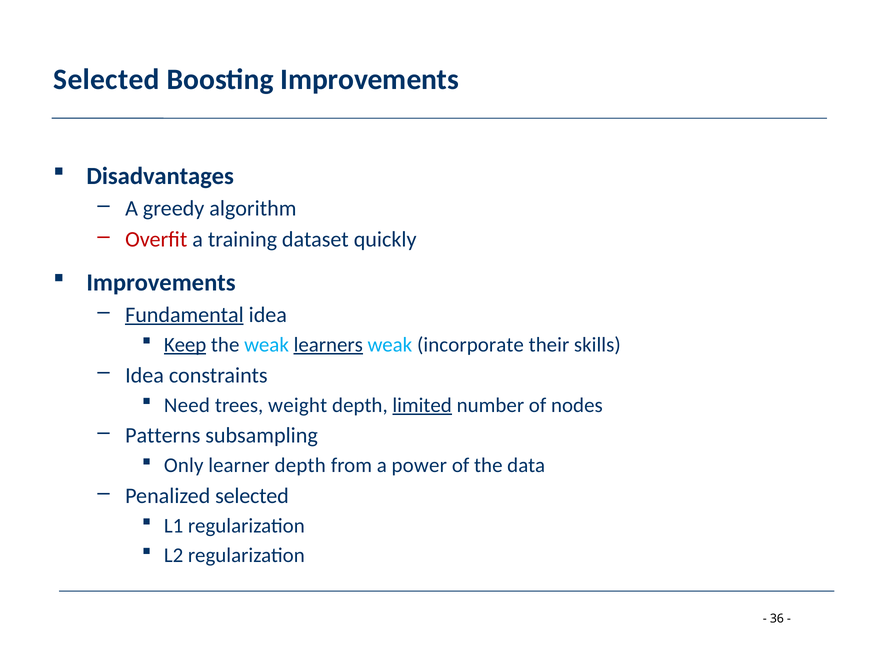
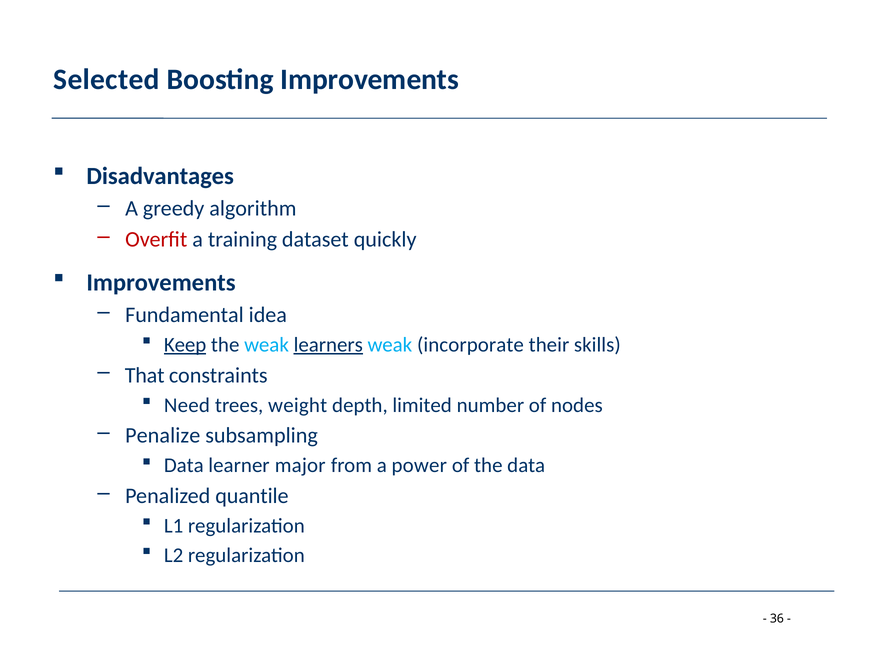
Fundamental underline: present -> none (184, 315)
Idea: Idea -> That (145, 375)
limited underline: present -> none (422, 405)
Patterns: Patterns -> Penalize (163, 435)
Only: Only -> Data (184, 465)
learner depth: depth -> major (300, 465)
Penalized selected: selected -> quantile (252, 496)
